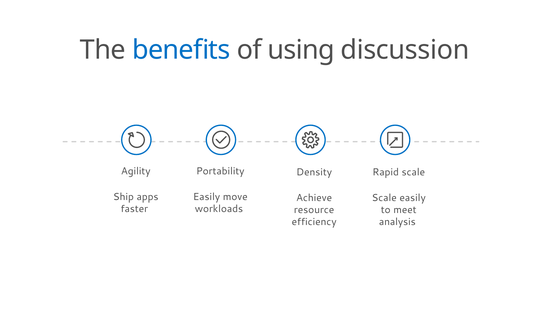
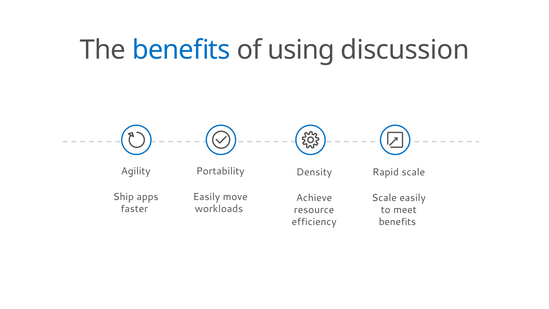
analysis: analysis -> benefits (397, 222)
